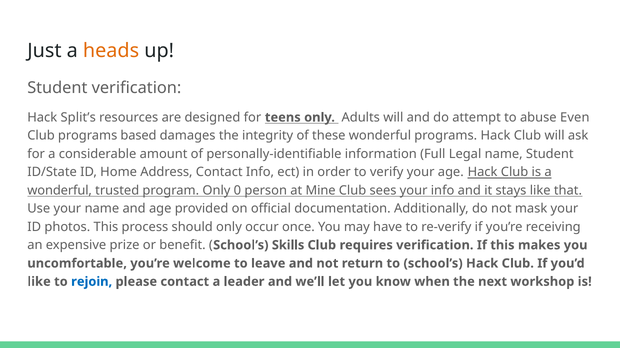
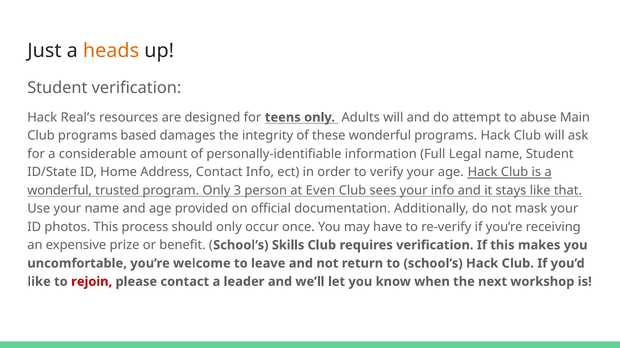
Split’s: Split’s -> Real’s (78, 118)
Even: Even -> Main (575, 118)
0: 0 -> 3 (237, 191)
Mine: Mine -> Even (320, 191)
rejoin colour: blue -> red (92, 282)
